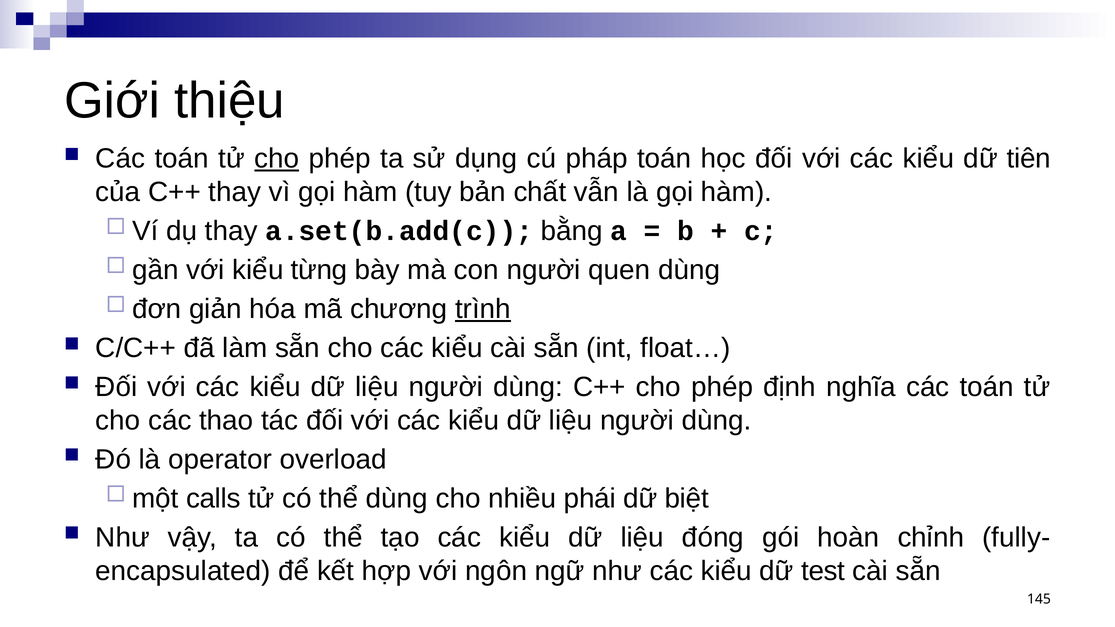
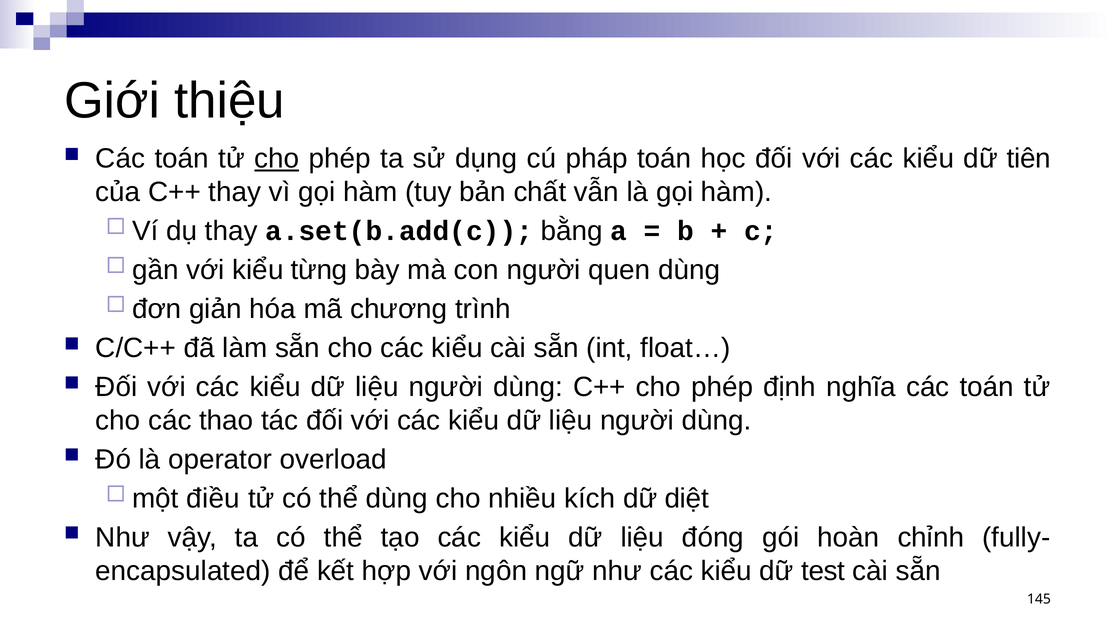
trình underline: present -> none (483, 309)
calls: calls -> điều (213, 499)
phái: phái -> kích (590, 499)
biệt: biệt -> diệt (687, 499)
